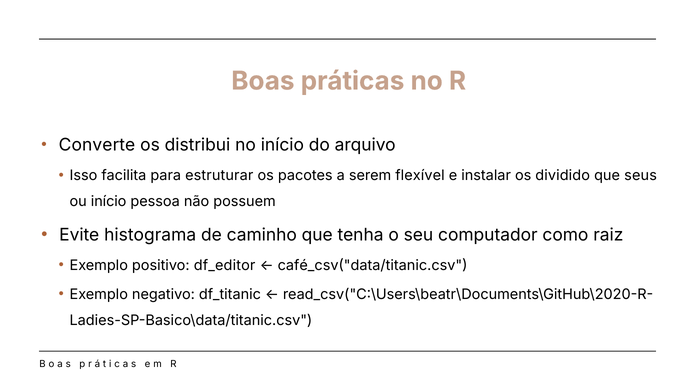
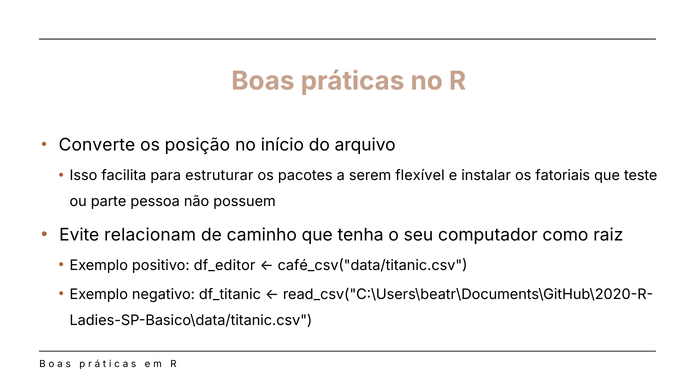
distribui: distribui -> posição (197, 145)
dividido: dividido -> fatoriais (563, 176)
seus: seus -> teste (641, 176)
ou início: início -> parte (109, 202)
histograma: histograma -> relacionam (150, 235)
